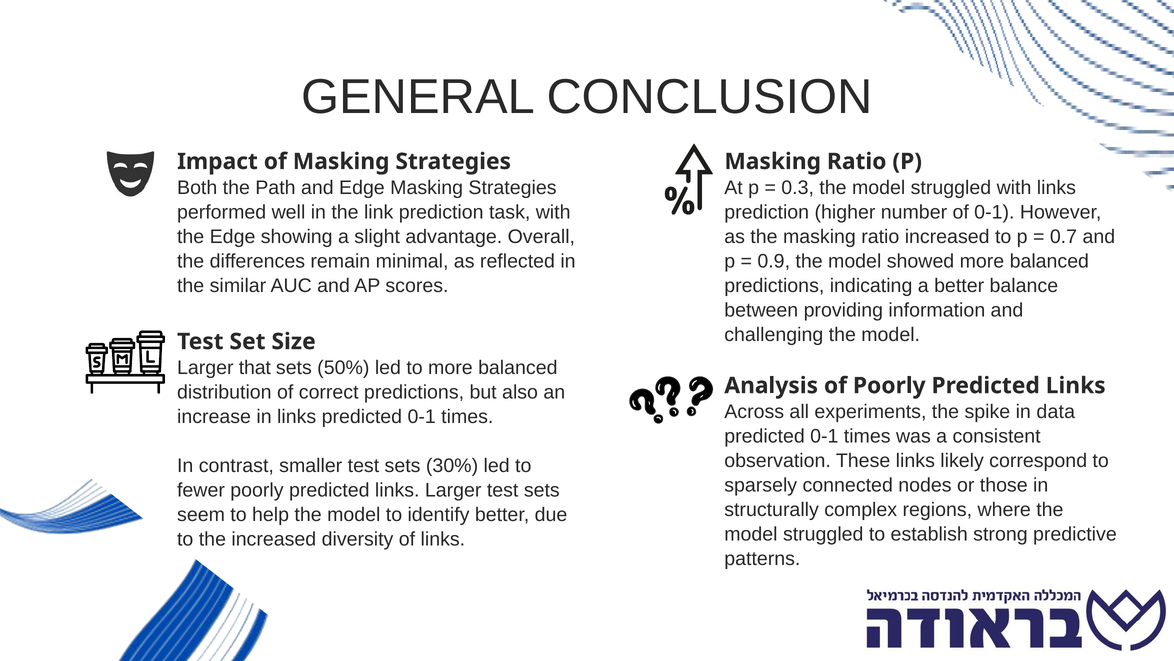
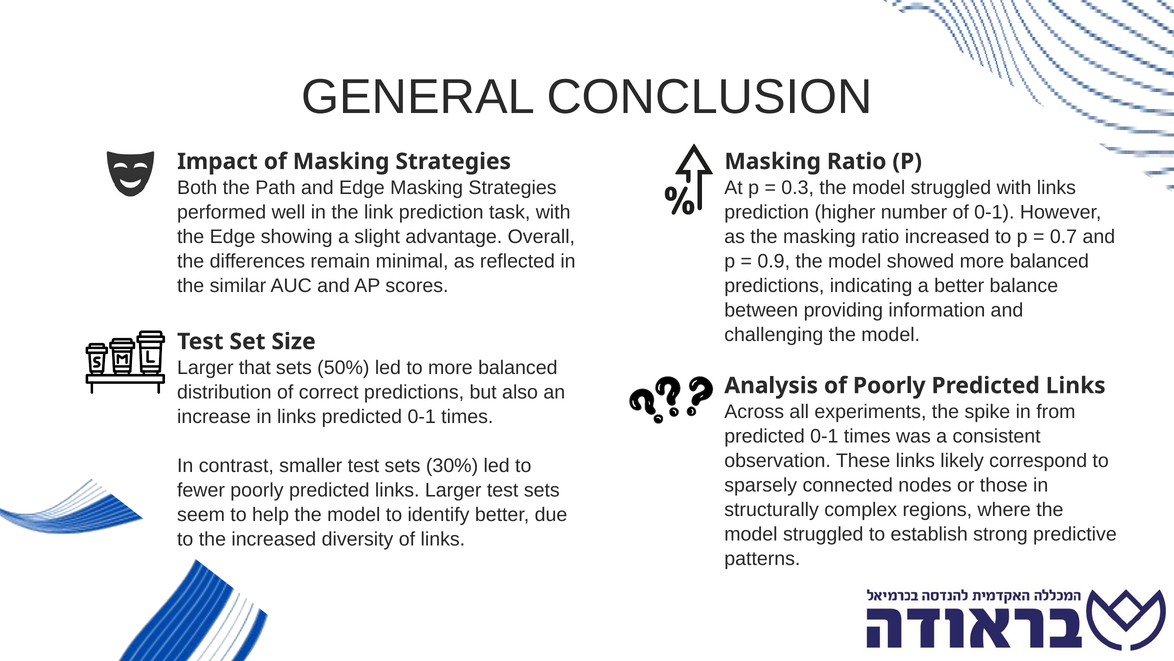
data: data -> from (1056, 412)
